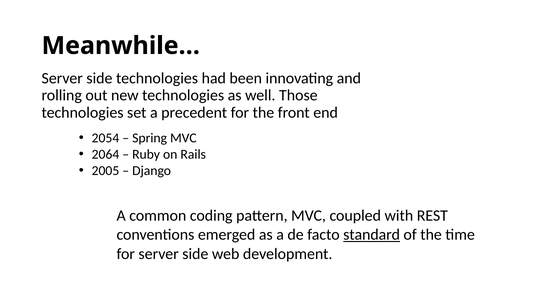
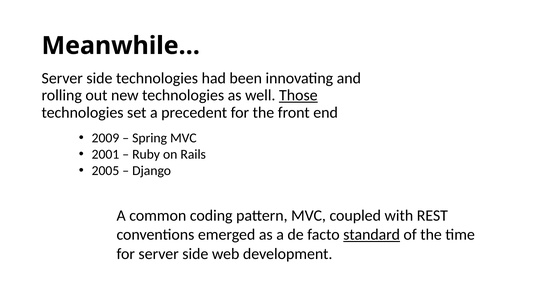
Those underline: none -> present (298, 96)
2054: 2054 -> 2009 (105, 138)
2064: 2064 -> 2001 (105, 155)
